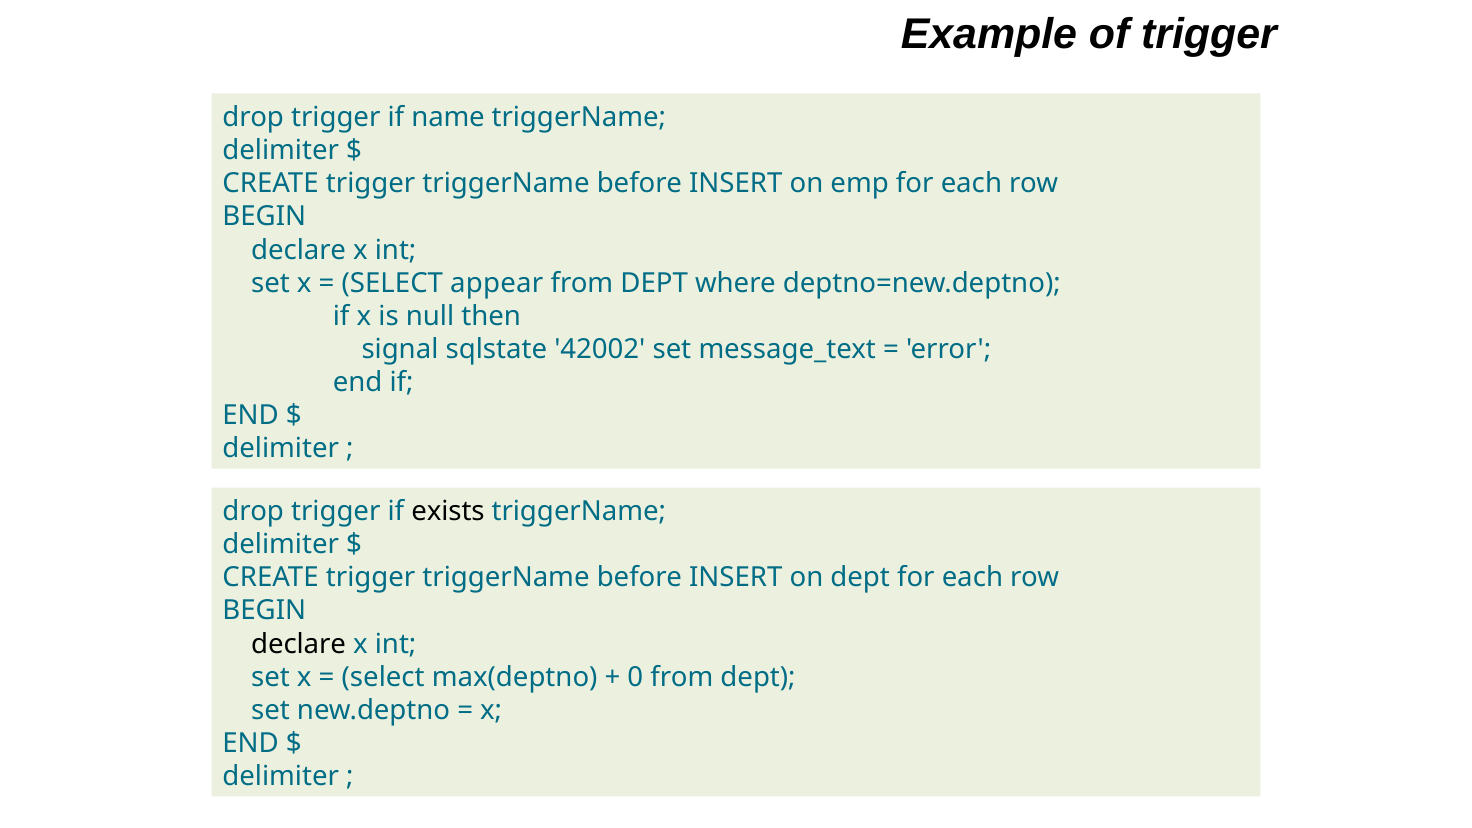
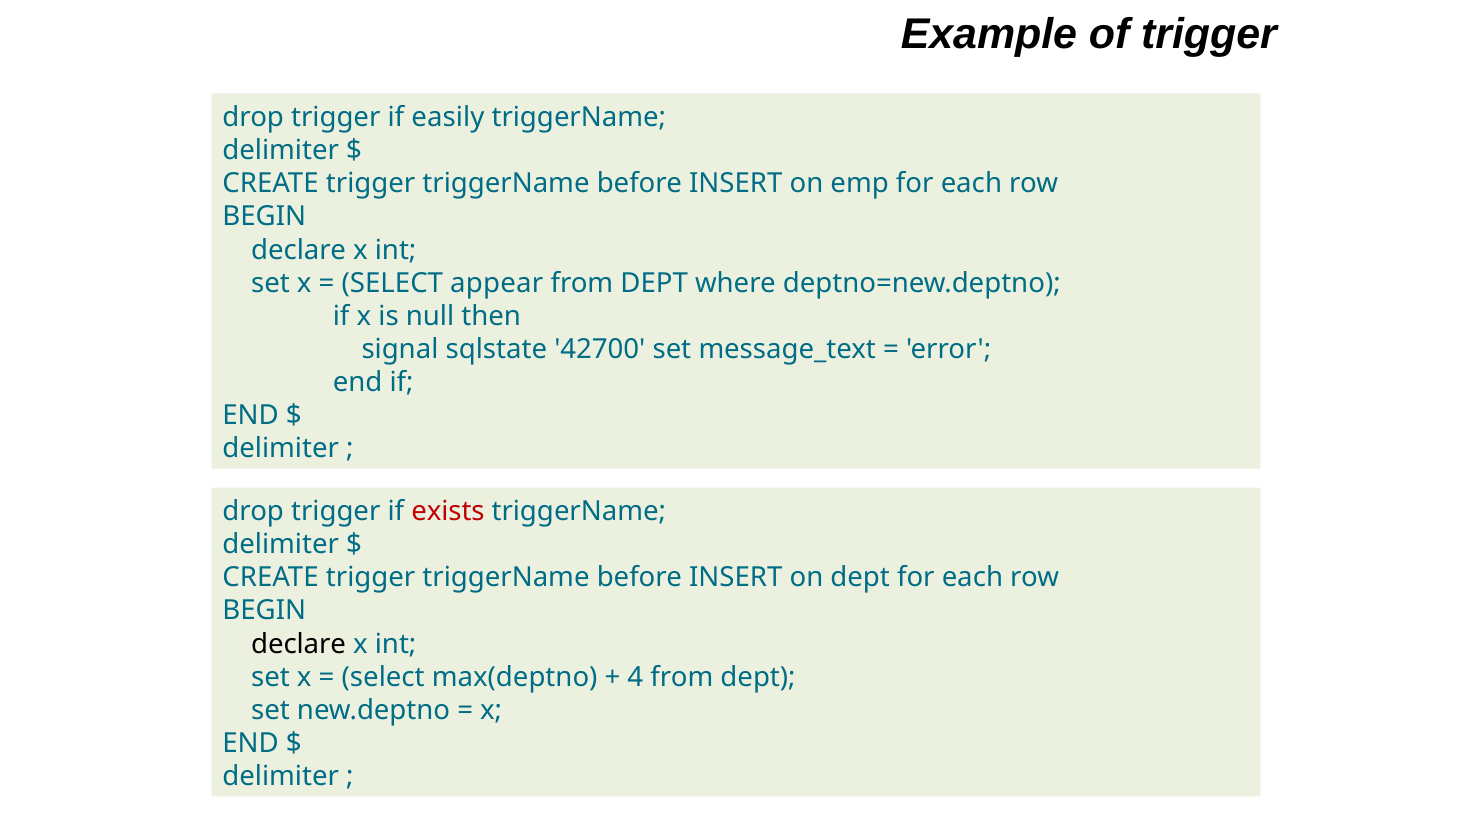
name: name -> easily (448, 117)
42002: 42002 -> 42700 (600, 349)
exists colour: black -> red (448, 512)
0: 0 -> 4 (635, 677)
